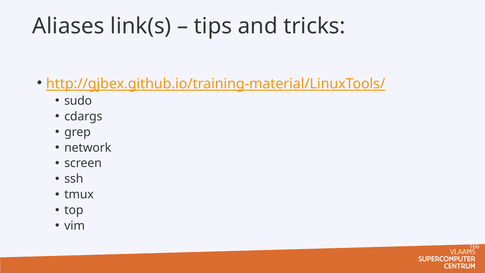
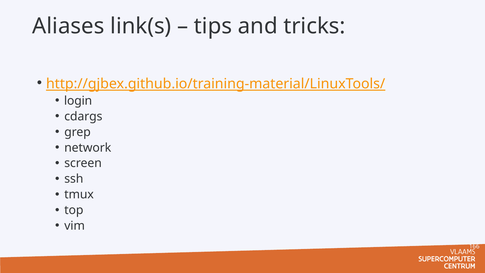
sudo: sudo -> login (78, 101)
